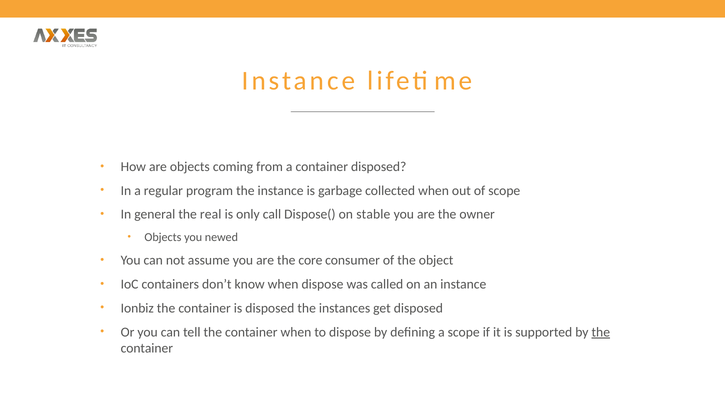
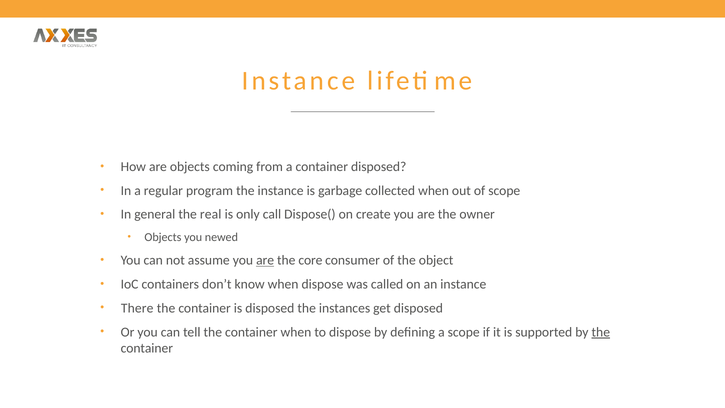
stable: stable -> create (373, 214)
are underline: none -> present (265, 260)
Ionbiz: Ionbiz -> There (137, 308)
